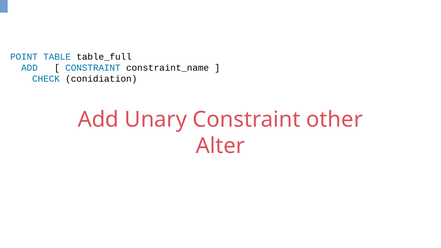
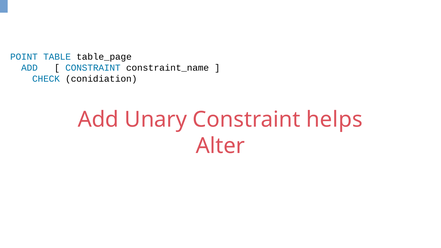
table_full: table_full -> table_page (104, 57)
other: other -> helps (334, 120)
